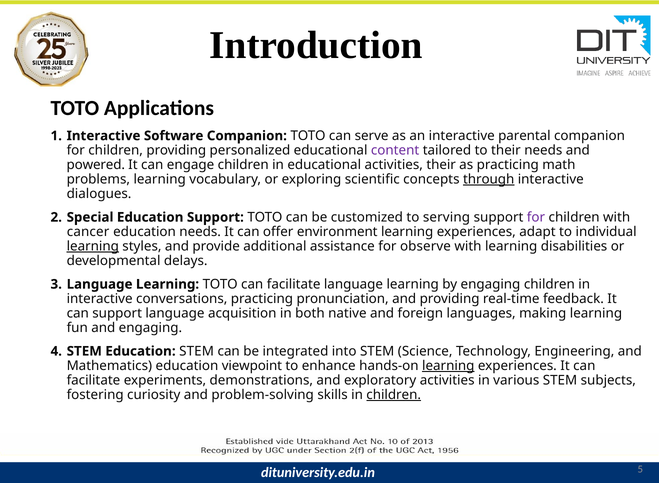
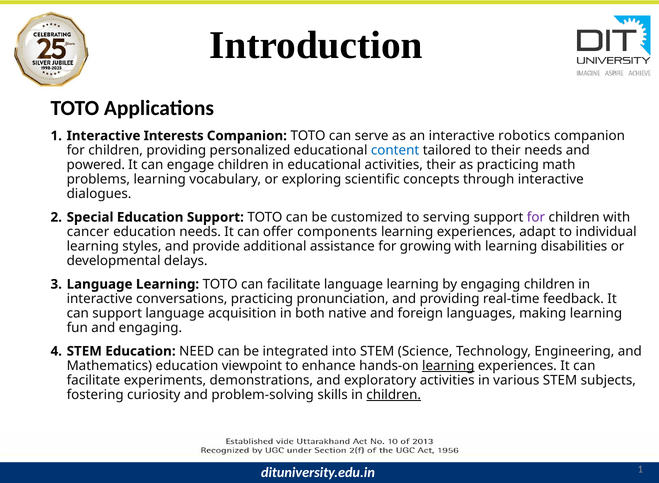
Software: Software -> Interests (174, 136)
parental: parental -> robotics (524, 136)
content colour: purple -> blue (395, 150)
through underline: present -> none (489, 179)
environment: environment -> components (337, 232)
learning underline: present -> none (93, 246)
observe: observe -> growing (426, 246)
Education STEM: STEM -> NEED (197, 351)
5: 5 -> 1 (640, 469)
